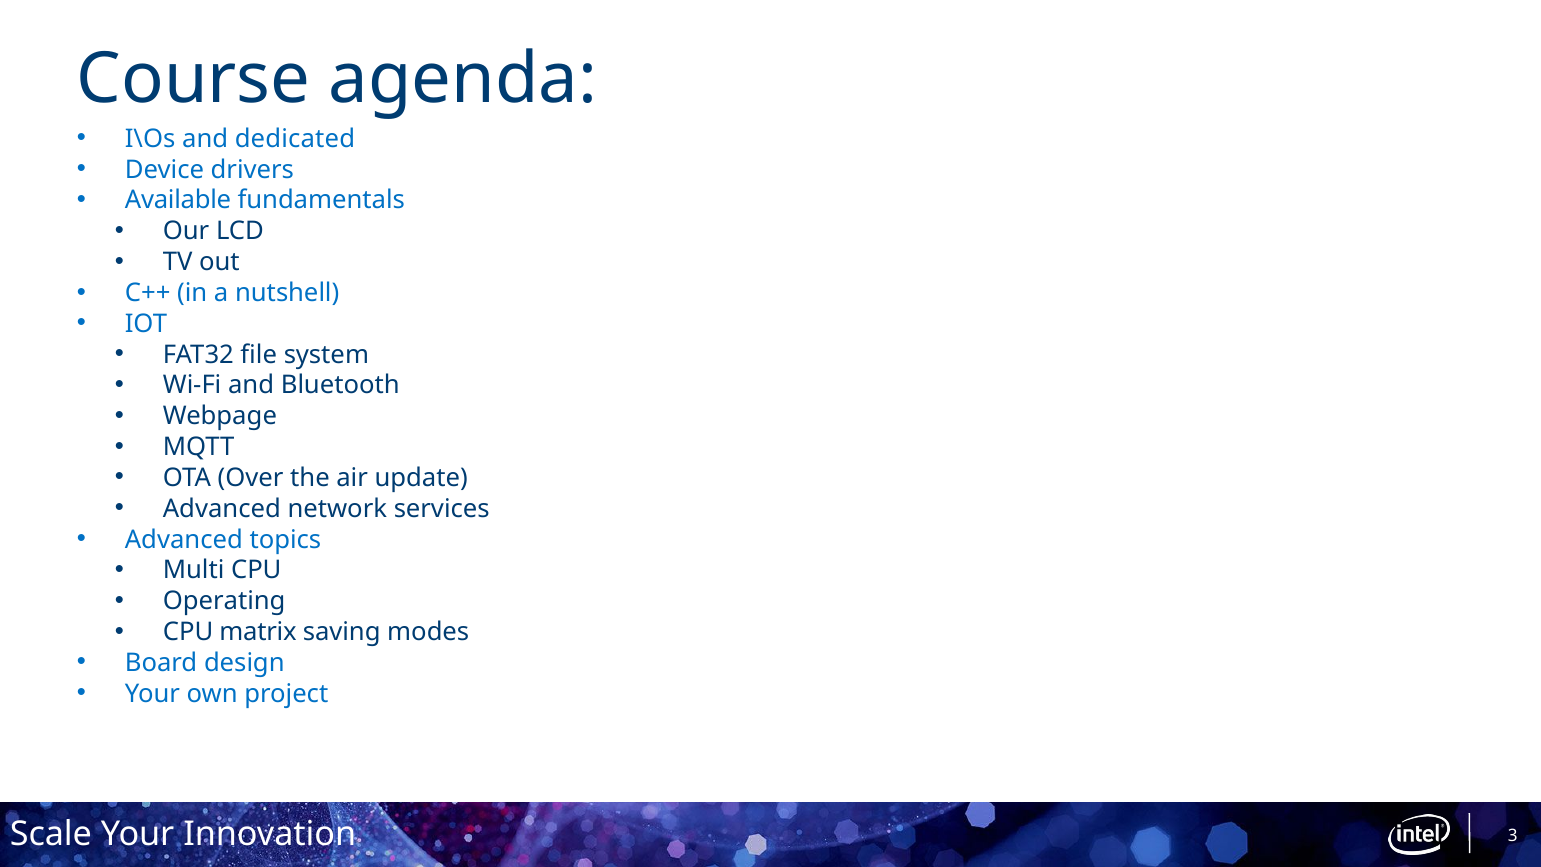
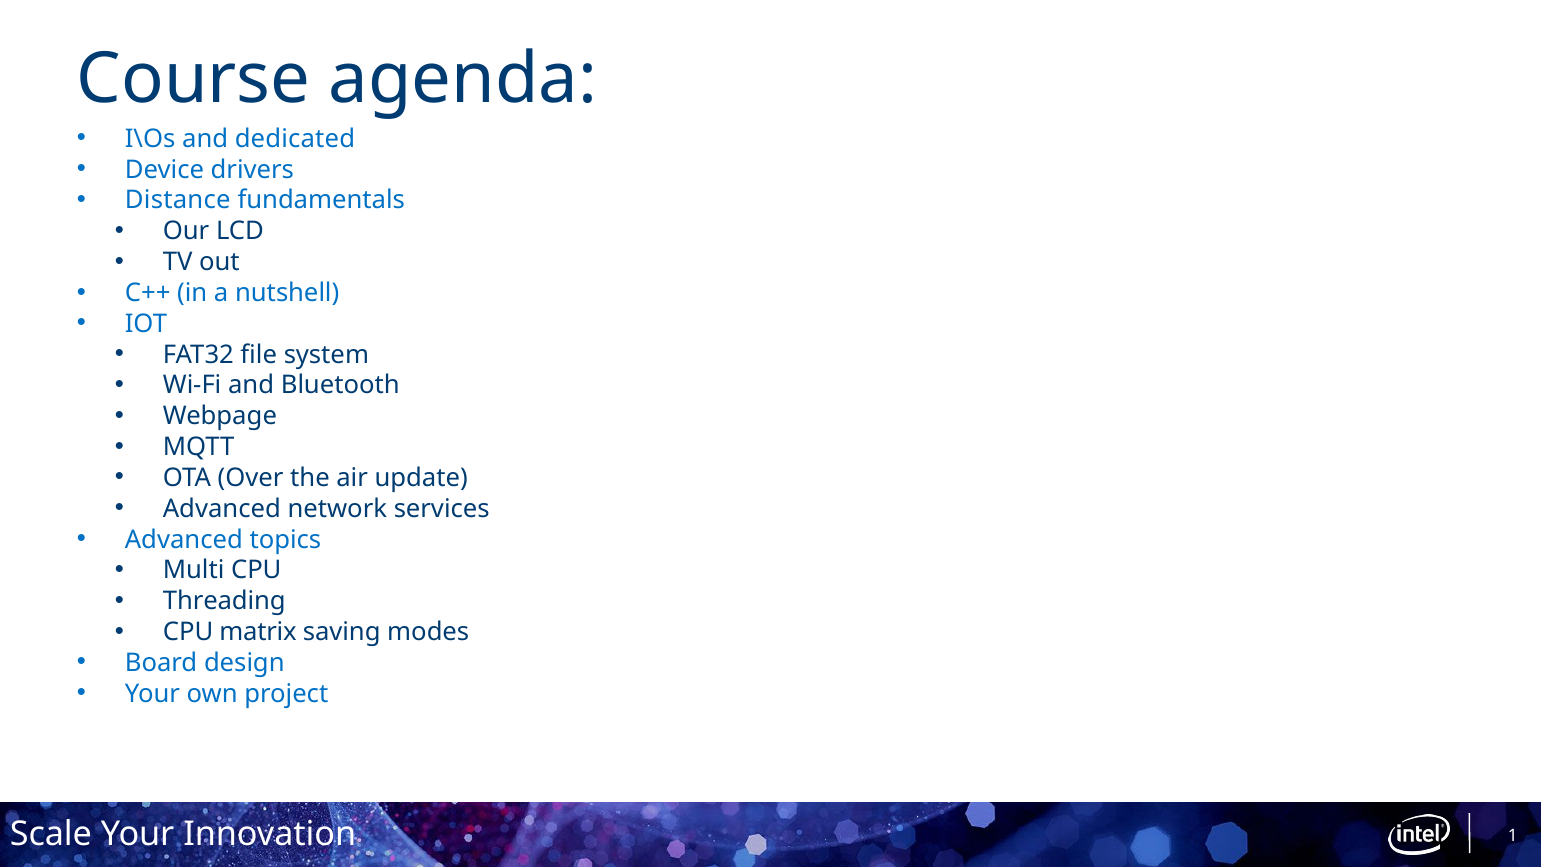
Available: Available -> Distance (178, 200)
Operating: Operating -> Threading (224, 601)
3: 3 -> 1 (1513, 836)
